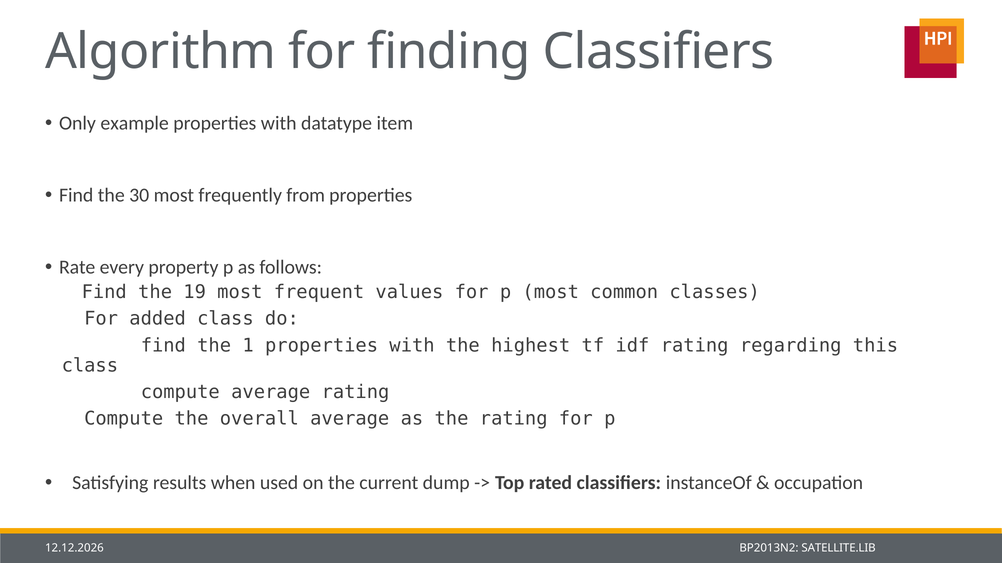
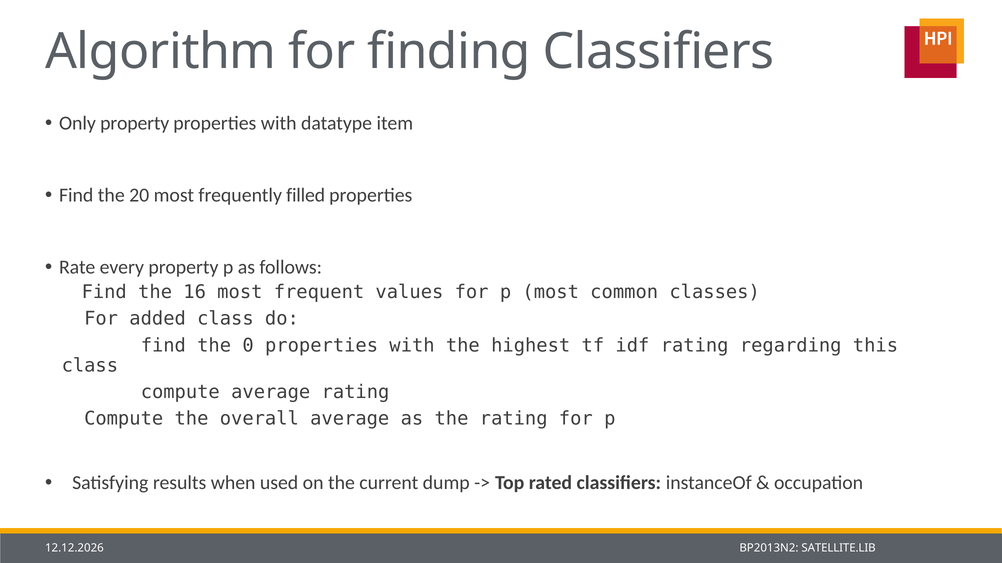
Only example: example -> property (135, 123)
30: 30 -> 20 (139, 195)
from: from -> filled (306, 195)
19: 19 -> 16 (195, 293)
1: 1 -> 0 (248, 346)
